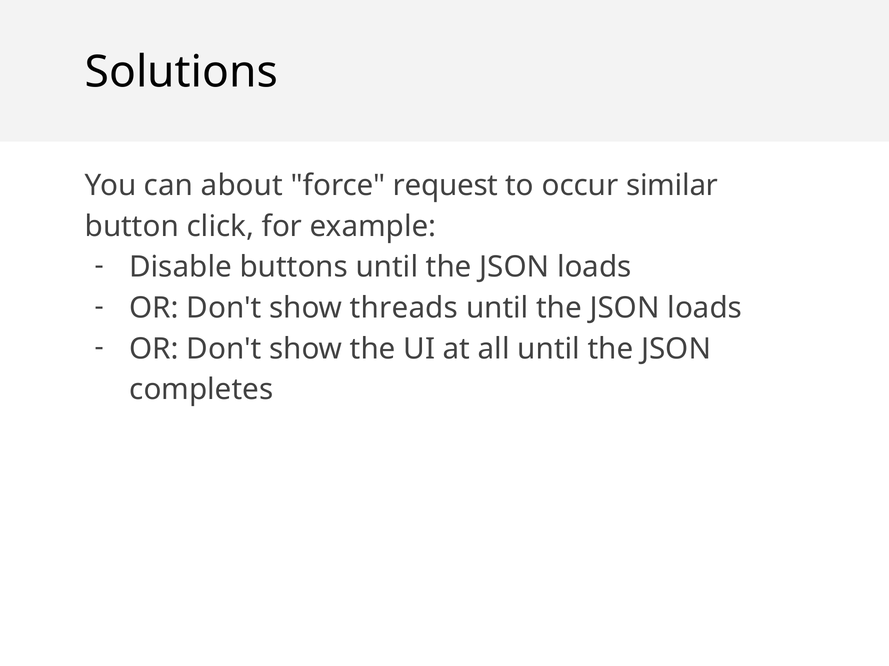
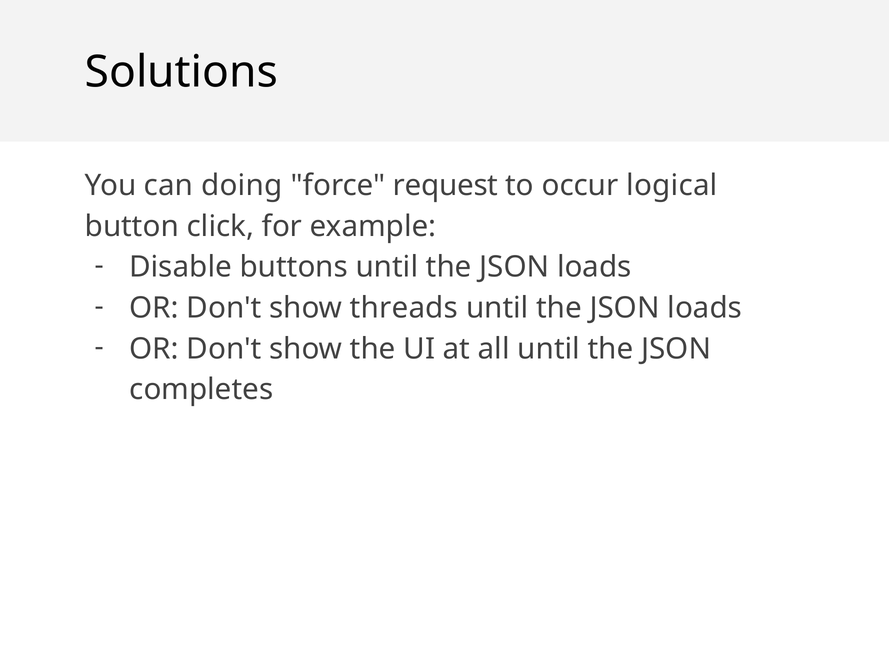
about: about -> doing (242, 186)
similar: similar -> logical (672, 186)
